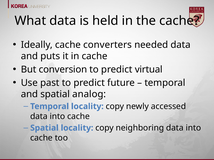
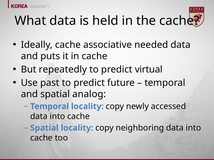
converters: converters -> associative (108, 45)
conversion: conversion -> repeatedly (63, 70)
